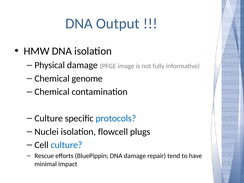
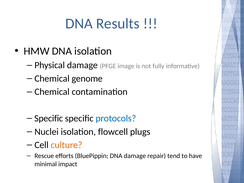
Output: Output -> Results (118, 24)
Culture: Culture -> Specific (49, 118)
culture colour: blue -> orange (66, 145)
